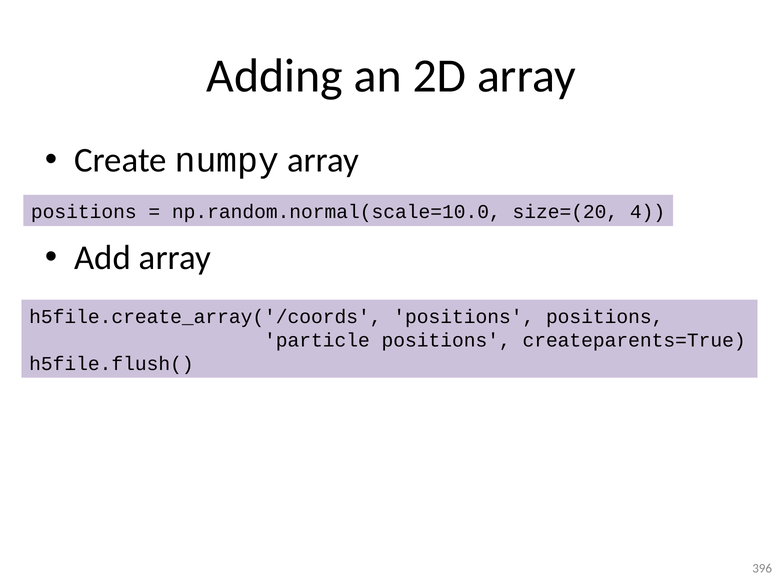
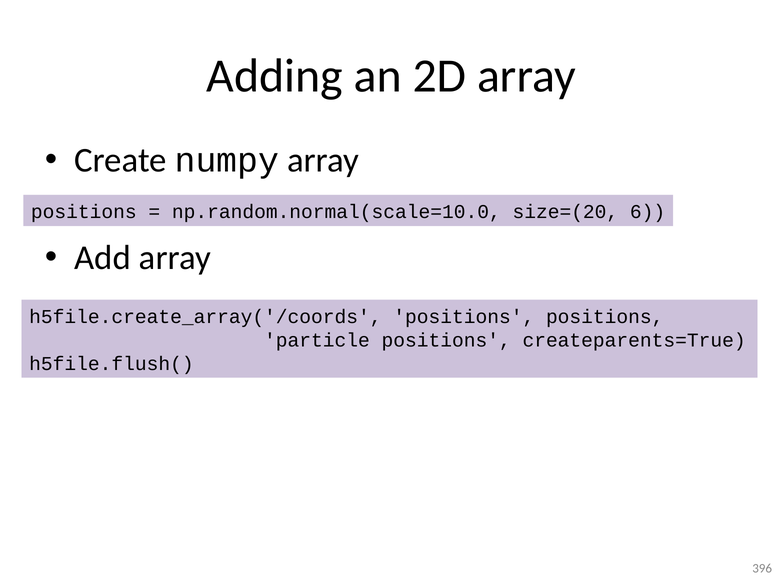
4: 4 -> 6 (648, 212)
